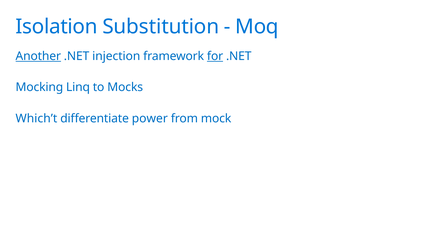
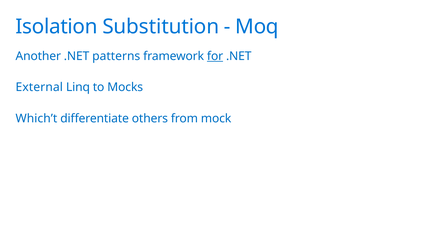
Another underline: present -> none (38, 56)
injection: injection -> patterns (116, 56)
Mocking: Mocking -> External (39, 87)
power: power -> others (150, 119)
